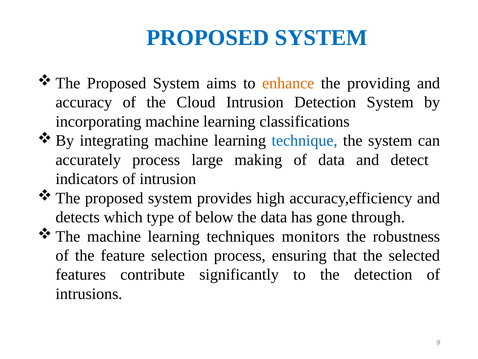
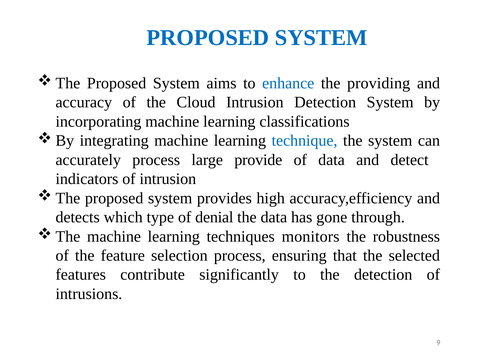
enhance colour: orange -> blue (288, 83)
making: making -> provide (258, 160)
below: below -> denial (214, 217)
